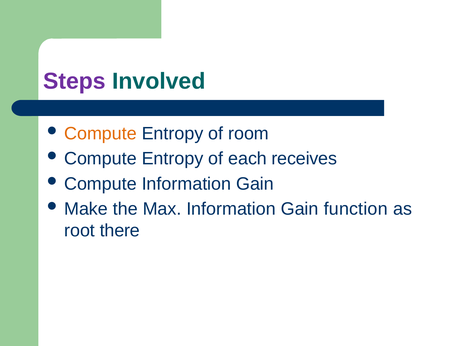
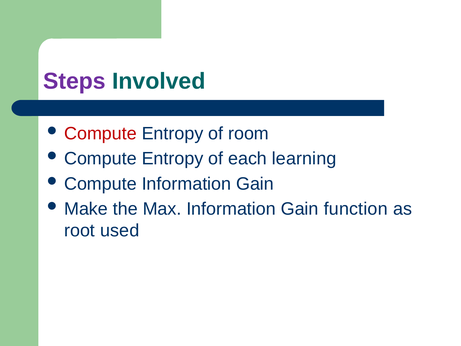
Compute colour: orange -> red (100, 133)
receives: receives -> learning (304, 159)
there: there -> used (120, 230)
